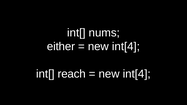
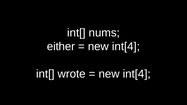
reach: reach -> wrote (72, 74)
